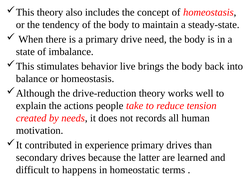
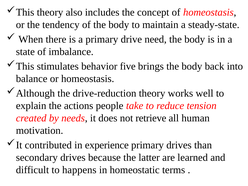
live: live -> five (128, 66)
records: records -> retrieve (151, 118)
